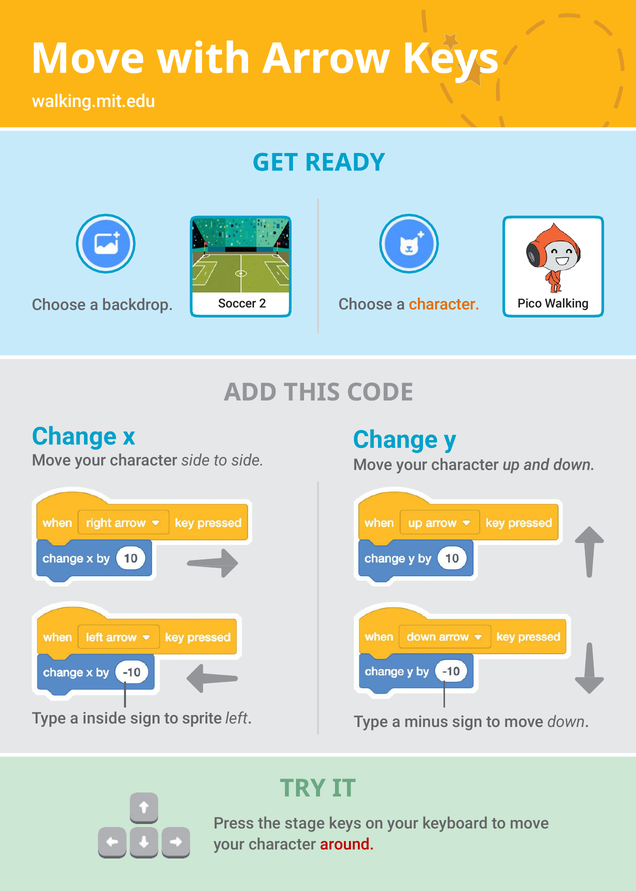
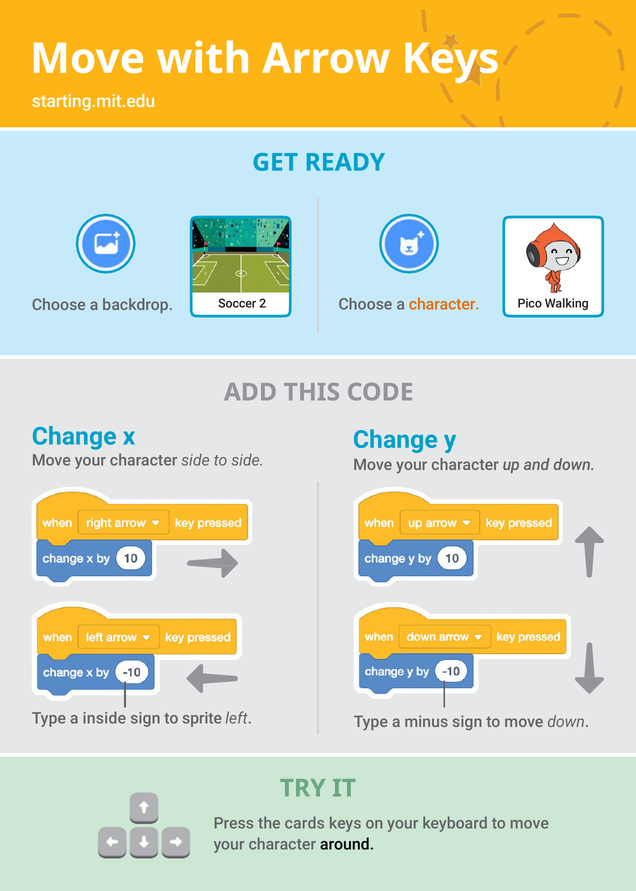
walking.mit.edu: walking.mit.edu -> starting.mit.edu (94, 102)
stage: stage -> cards (305, 823)
around colour: red -> black (347, 844)
